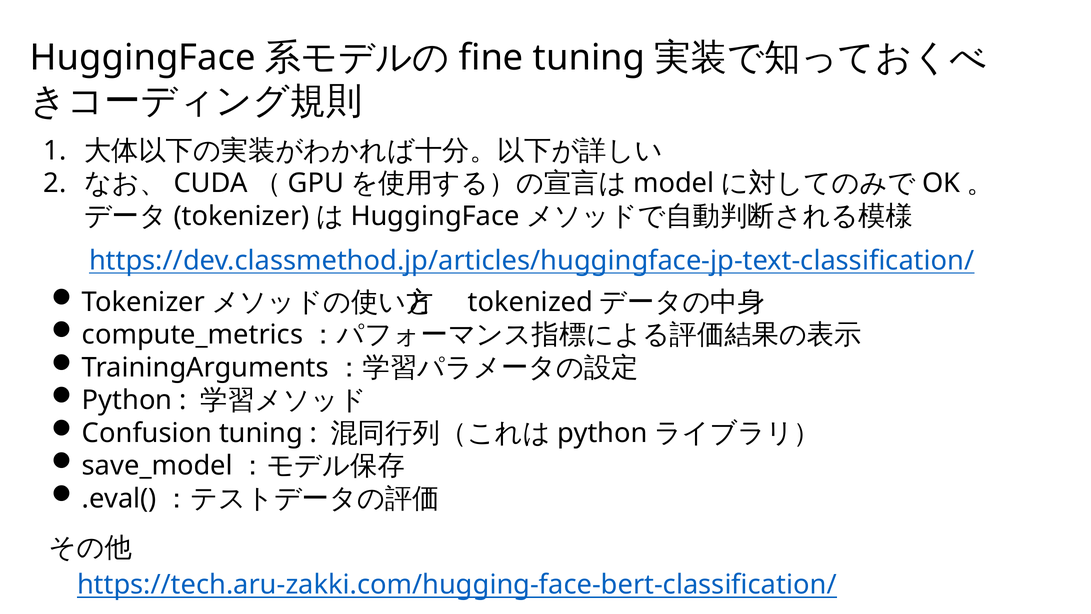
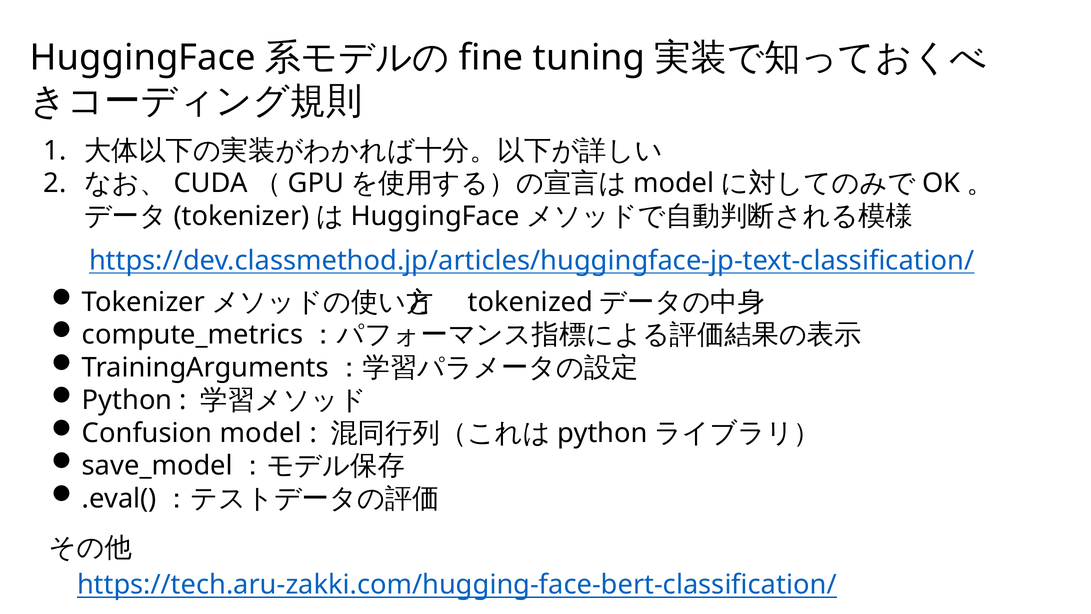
Confusion tuning: tuning -> model (261, 433)
